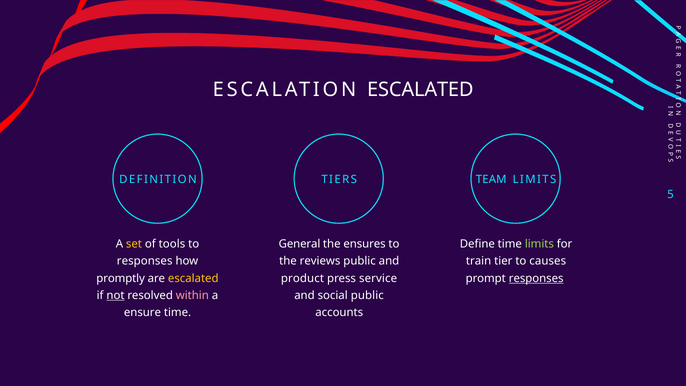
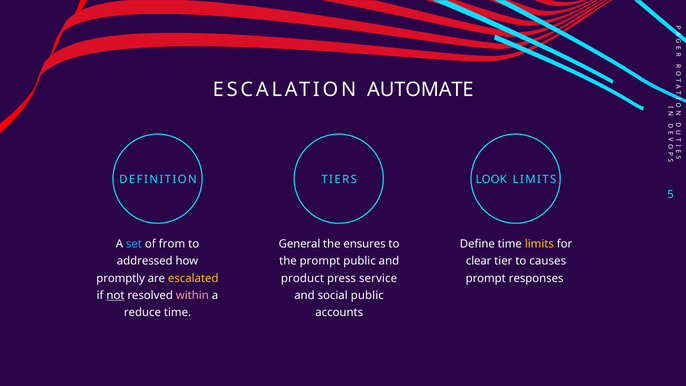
ESCALATION ESCALATED: ESCALATED -> AUTOMATE (420, 90)
TEAM: TEAM -> LOOK (491, 179)
set colour: yellow -> light blue (134, 244)
tools: tools -> from (172, 244)
limits colour: light green -> yellow (539, 244)
responses: responses -> addressed (145, 261)
the reviews: reviews -> prompt (320, 261)
train: train -> clear (479, 261)
responses underline: present -> none (536, 278)
ensure: ensure -> reduce (142, 312)
